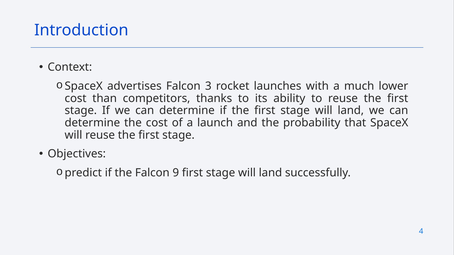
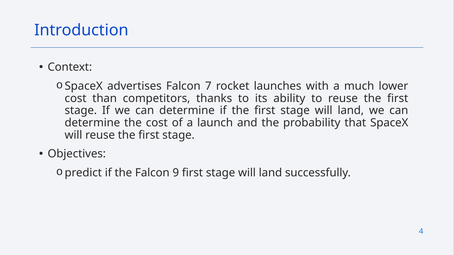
3: 3 -> 7 (208, 86)
